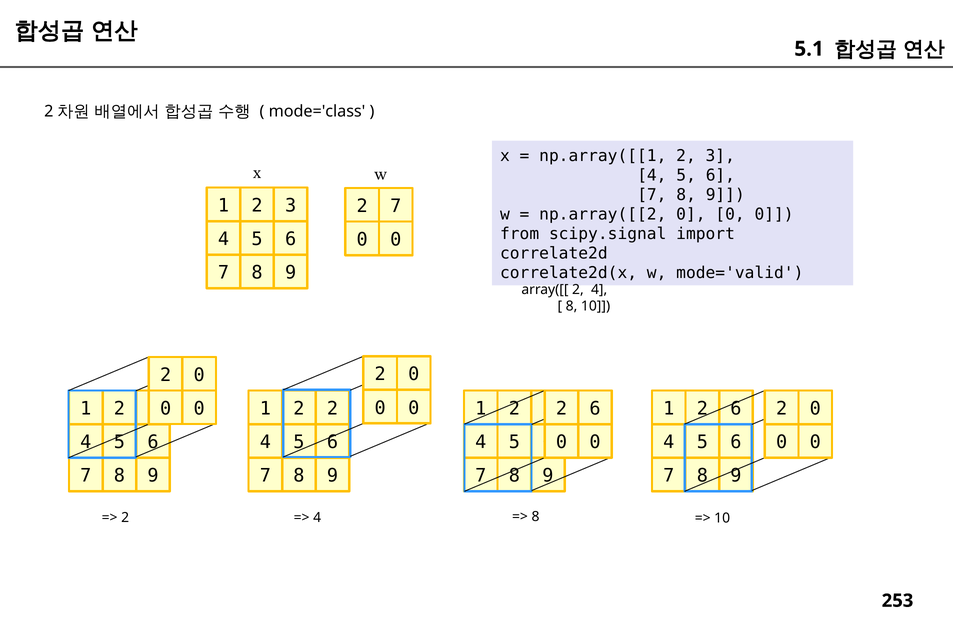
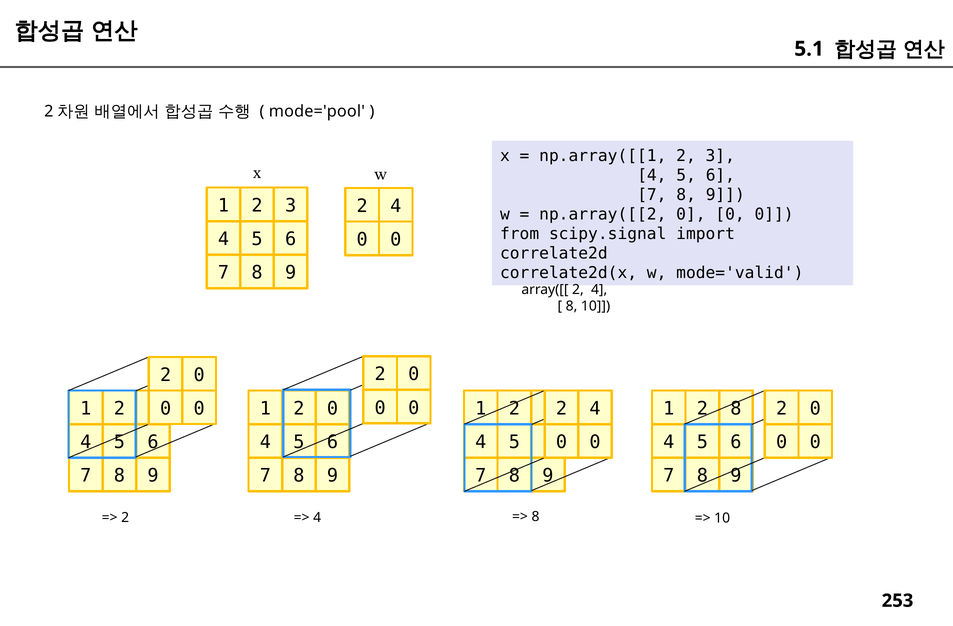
mode='class: mode='class -> mode='pool (317, 111)
7: 7 -> 4 (396, 206)
1 2 2: 2 -> 0 (333, 409)
6: 6 -> 4 (595, 409)
1 2 6: 6 -> 8 (736, 409)
